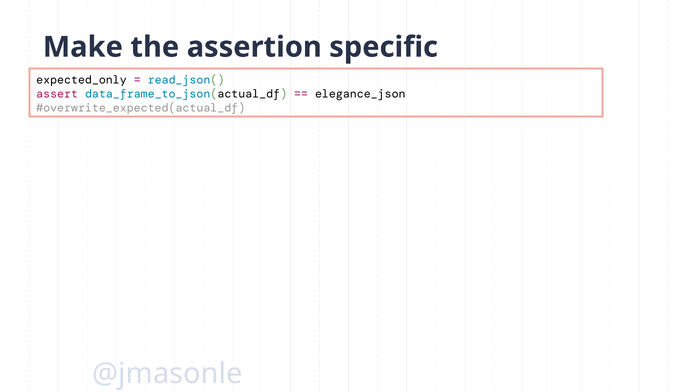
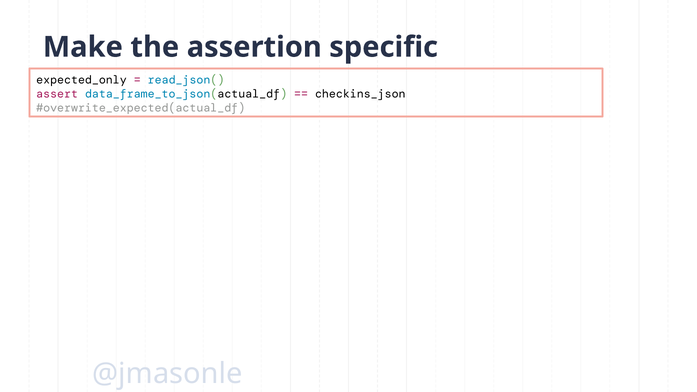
elegance_json: elegance_json -> checkins_json (360, 94)
